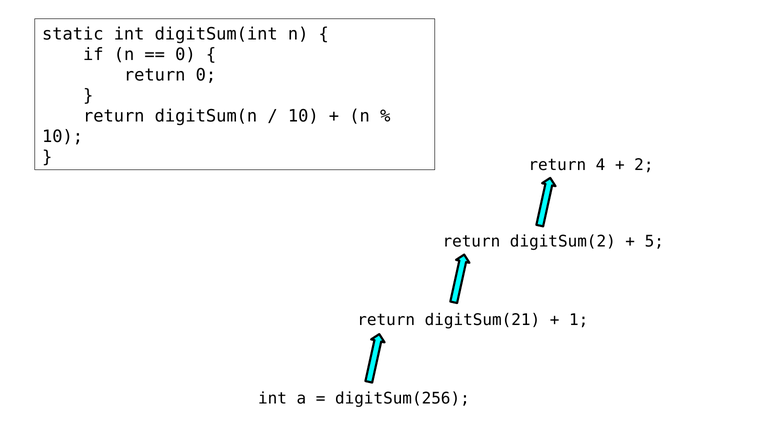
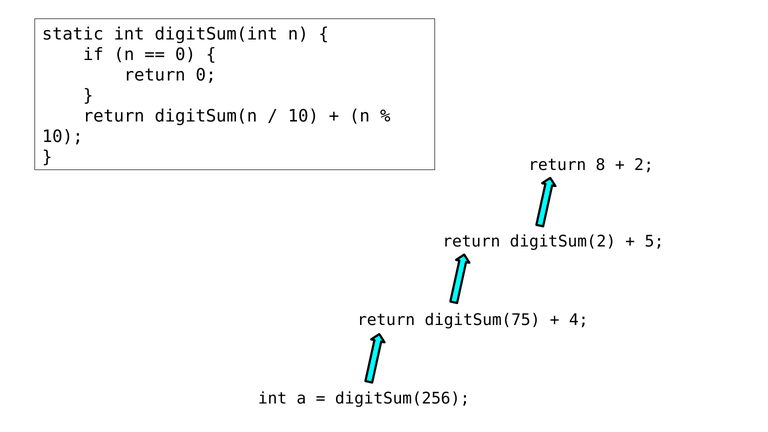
4: 4 -> 8 (601, 165)
digitSum(21: digitSum(21 -> digitSum(75 (482, 320)
1: 1 -> 4 (579, 320)
